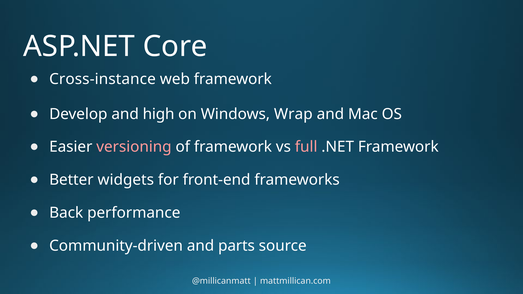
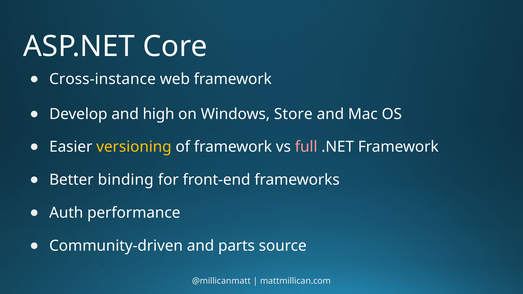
Wrap: Wrap -> Store (293, 114)
versioning colour: pink -> yellow (134, 147)
widgets: widgets -> binding (126, 180)
Back: Back -> Auth (66, 213)
